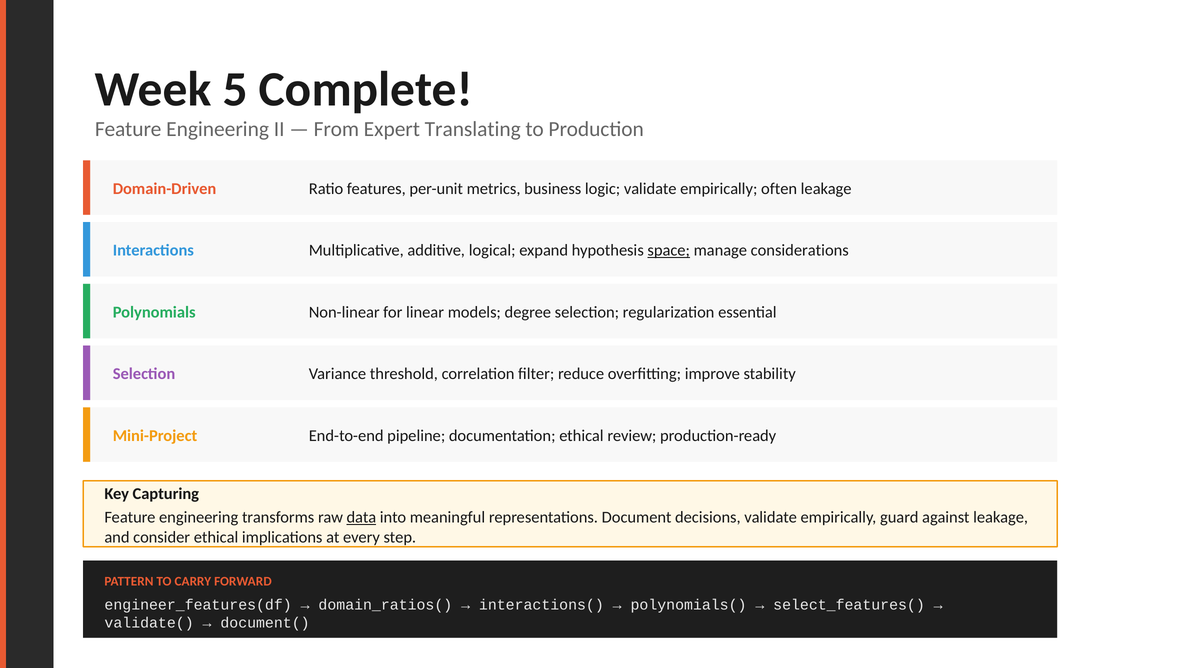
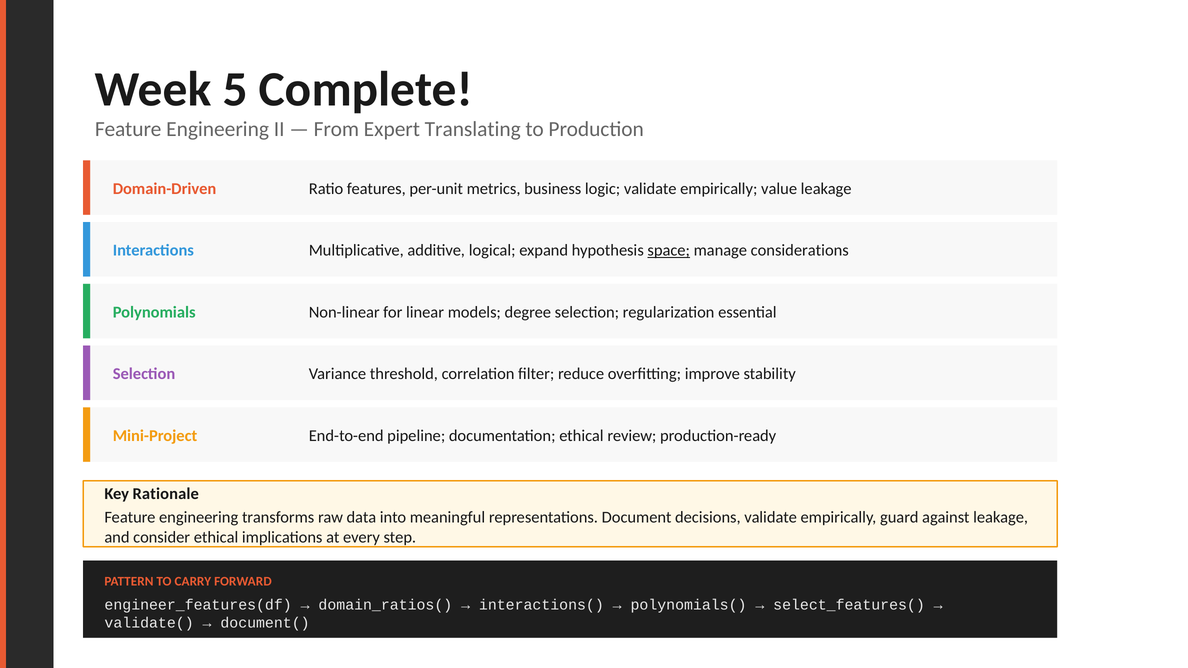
often: often -> value (779, 189)
Capturing: Capturing -> Rationale (166, 494)
data underline: present -> none (361, 518)
